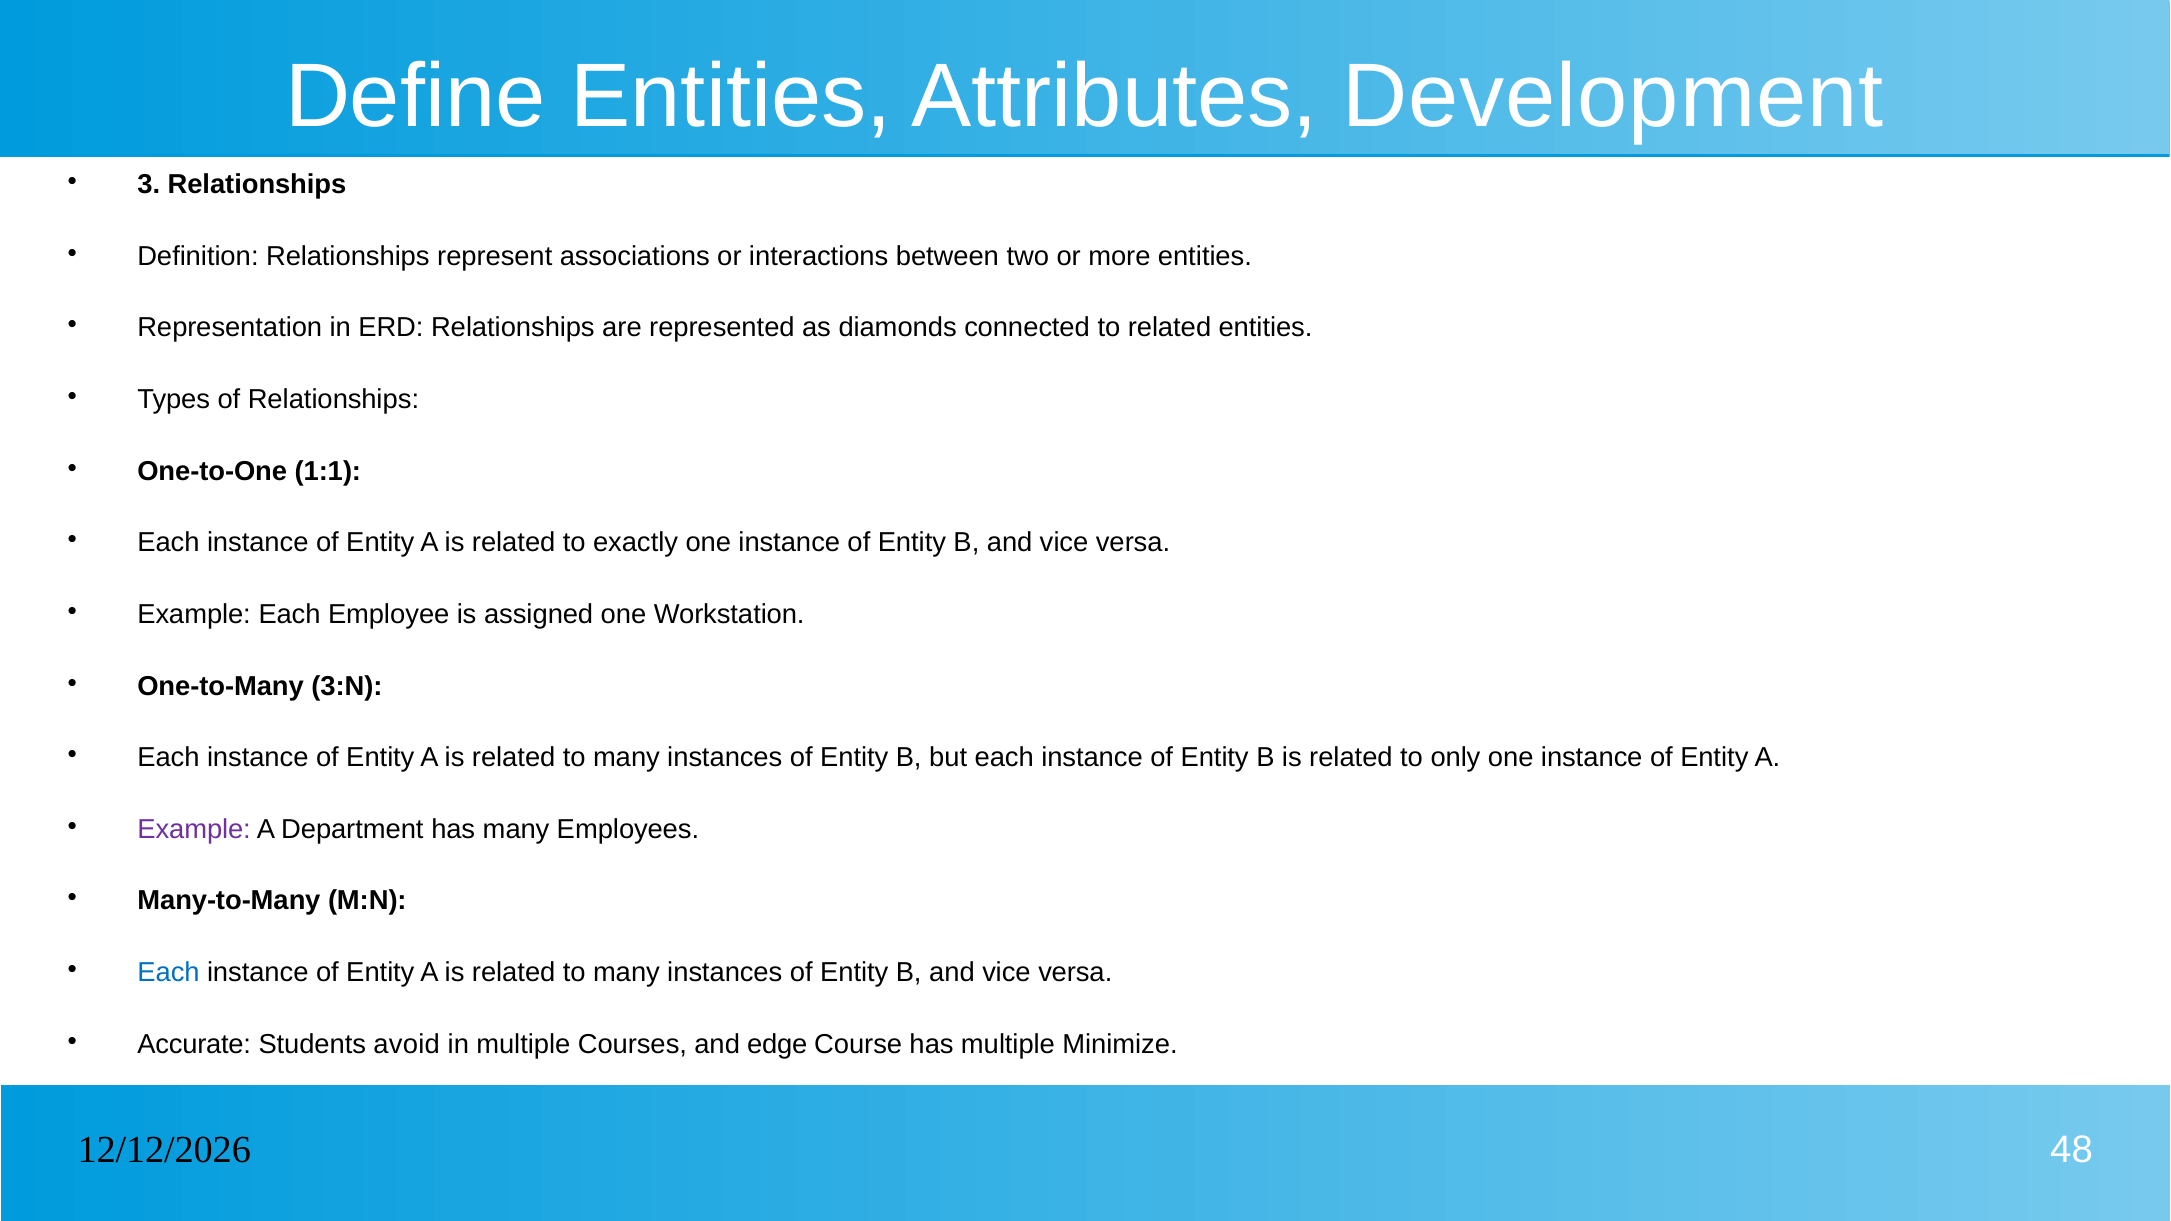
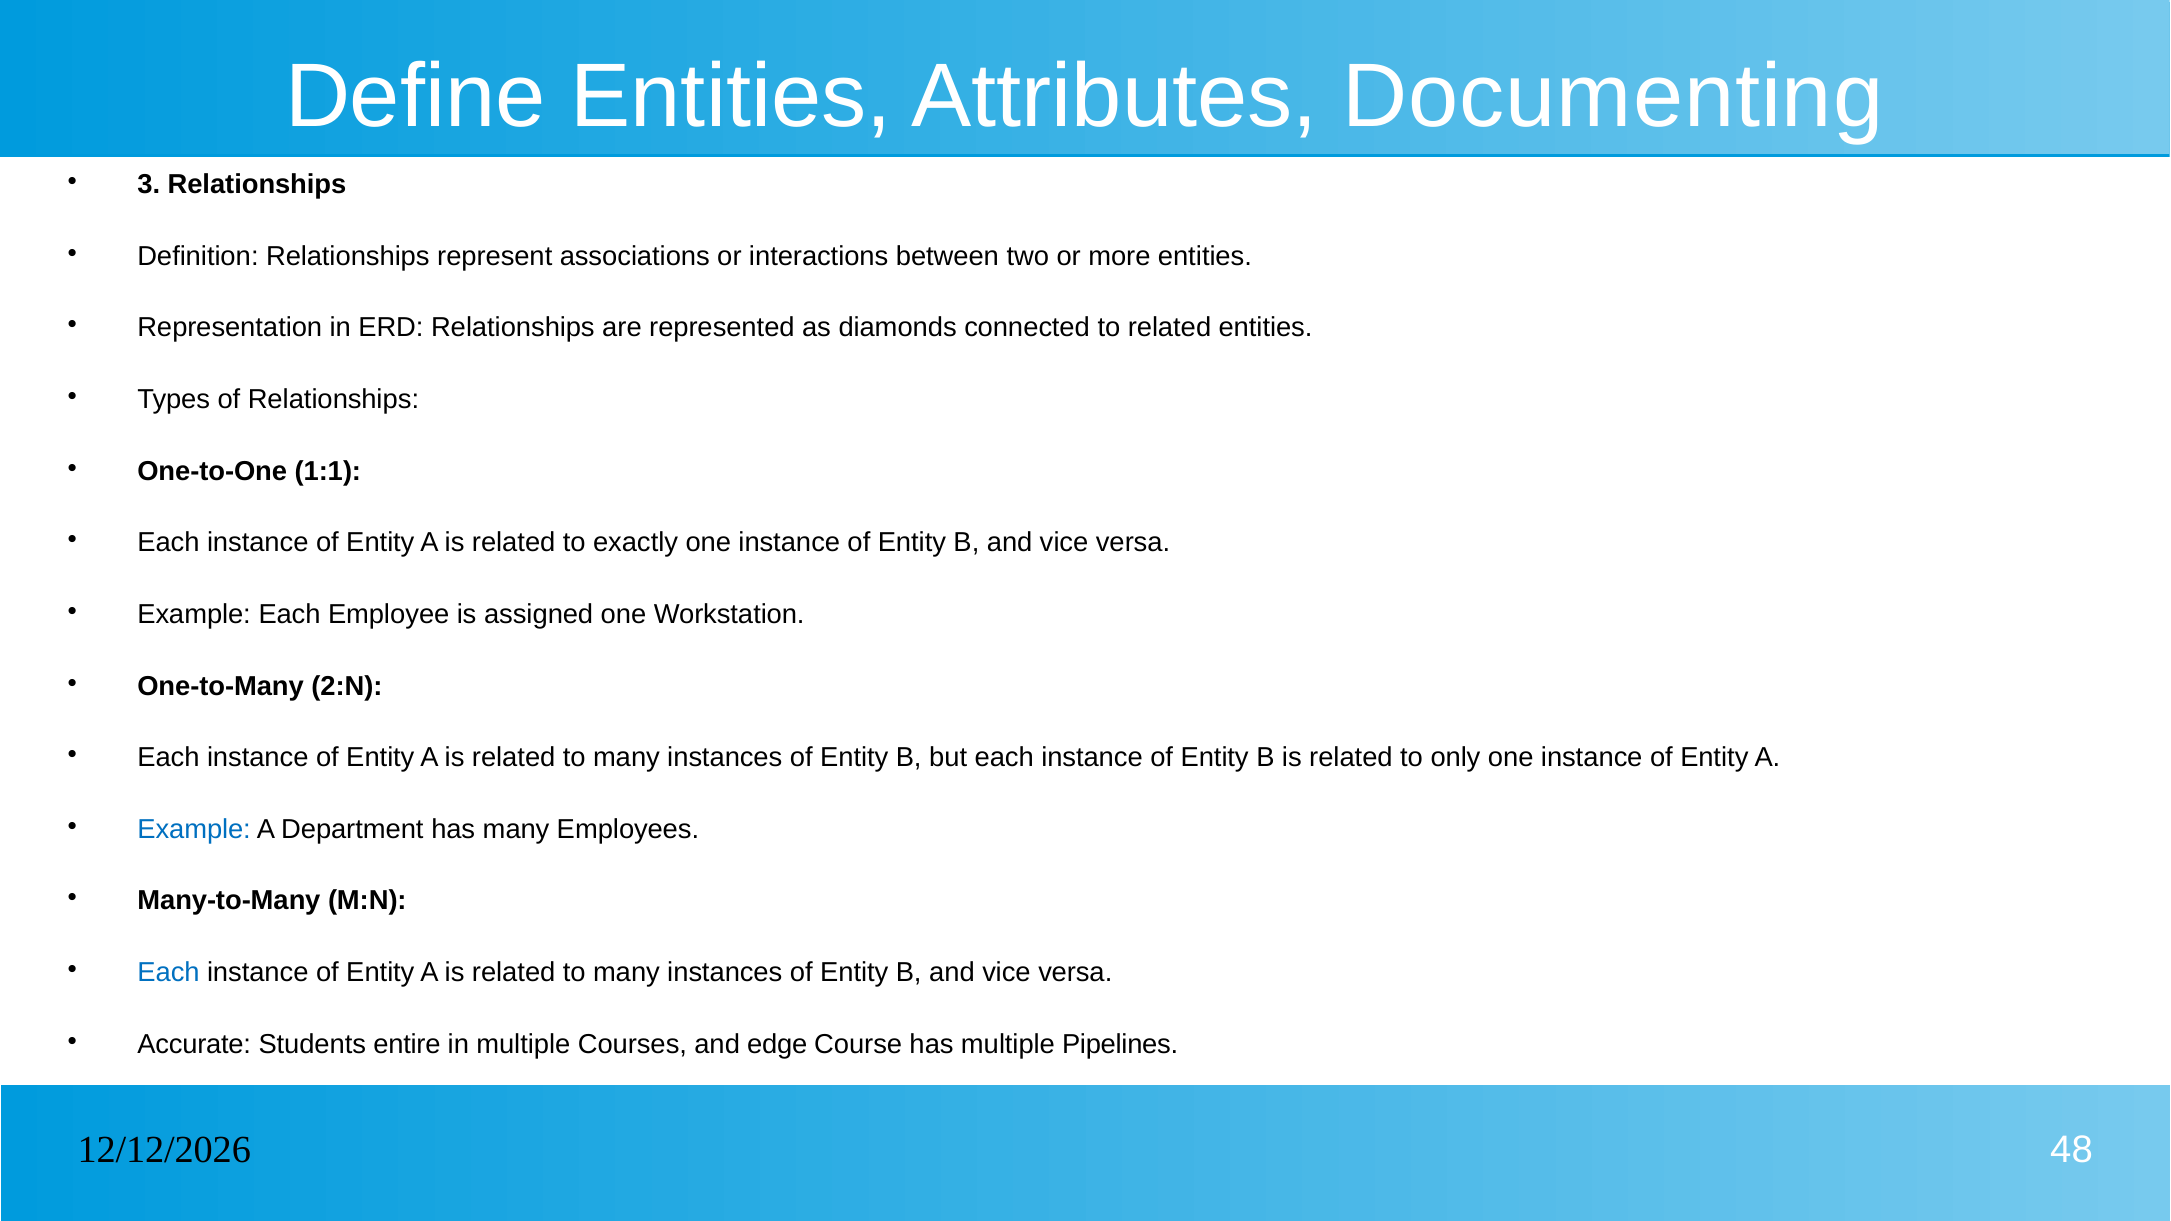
Development: Development -> Documenting (1613, 96)
3:N: 3:N -> 2:N (347, 686)
Example colour: purple -> blue (194, 829)
avoid: avoid -> entire (407, 1044)
Minimize: Minimize -> Pipelines (1120, 1044)
